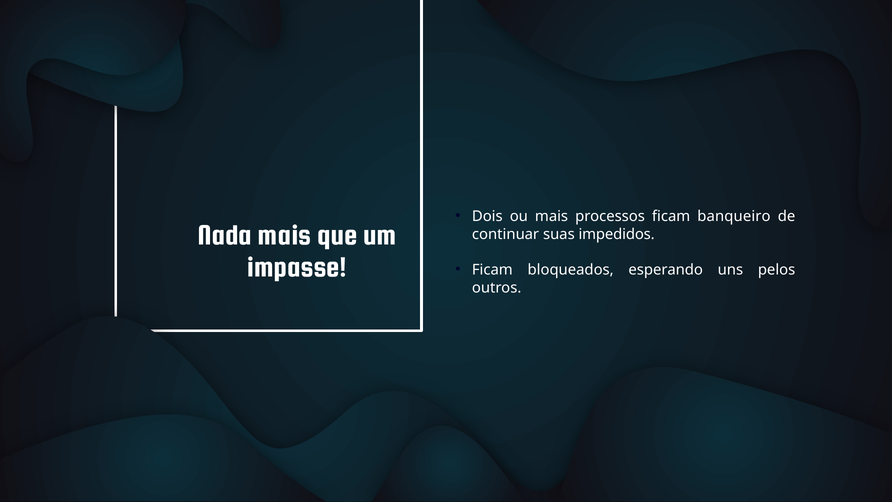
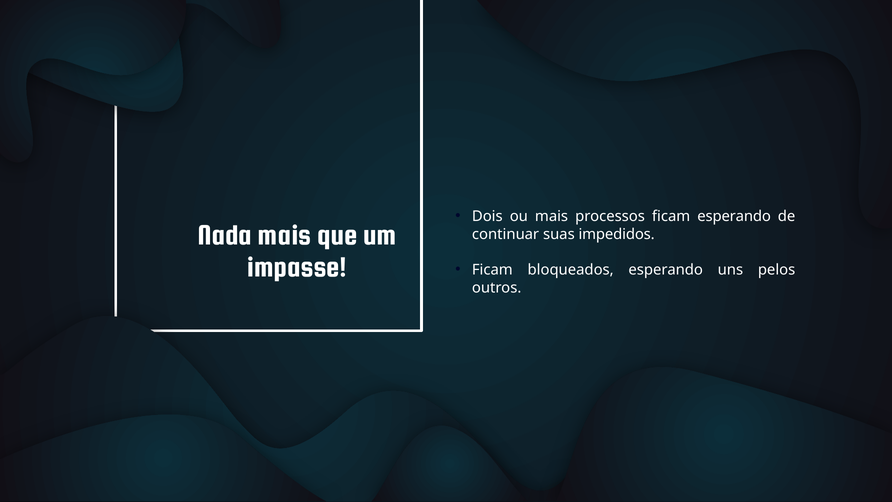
ficam banqueiro: banqueiro -> esperando (734, 216)
